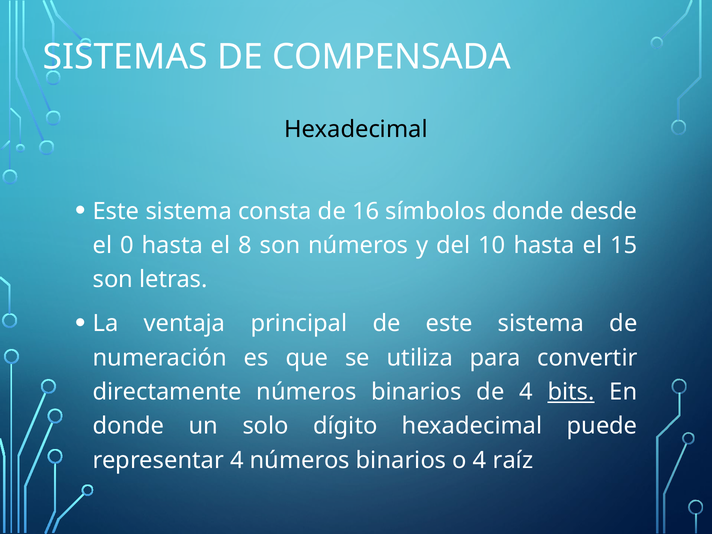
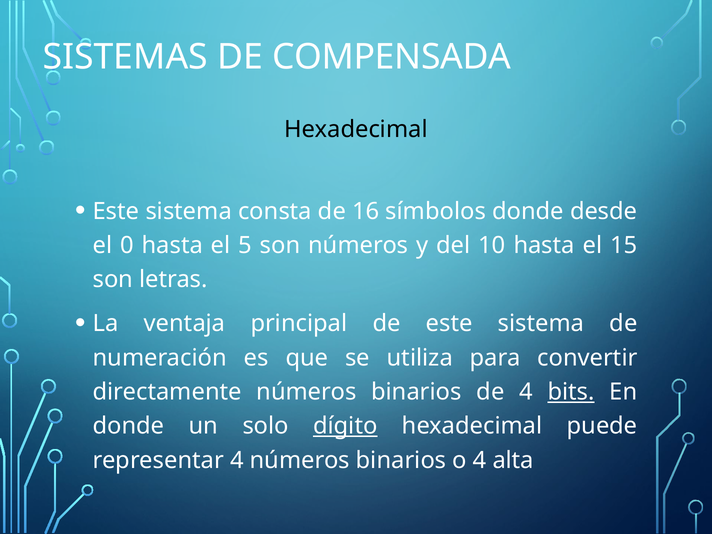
8: 8 -> 5 (245, 245)
dígito underline: none -> present (345, 426)
raíz: raíz -> alta (513, 460)
